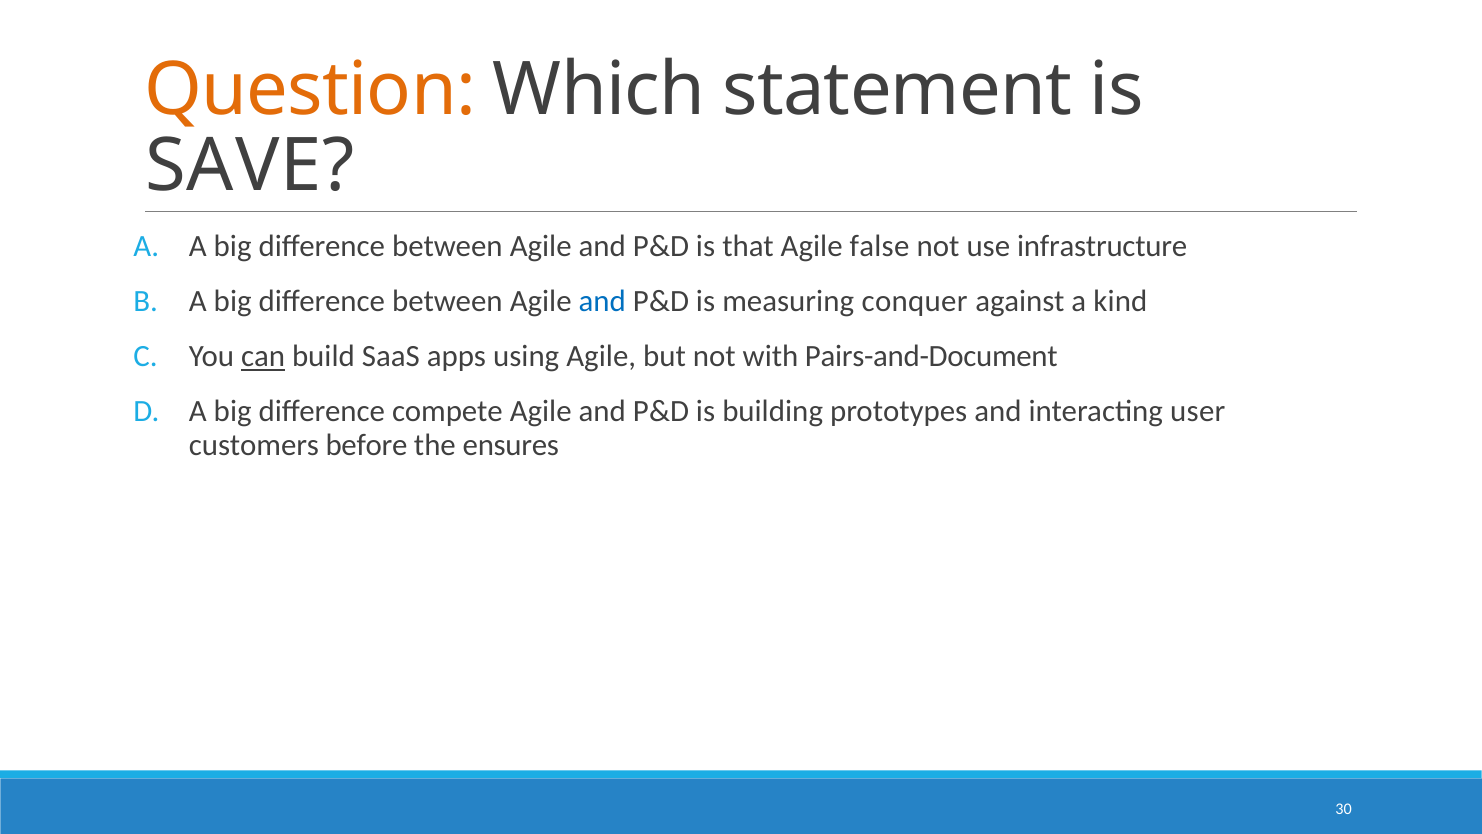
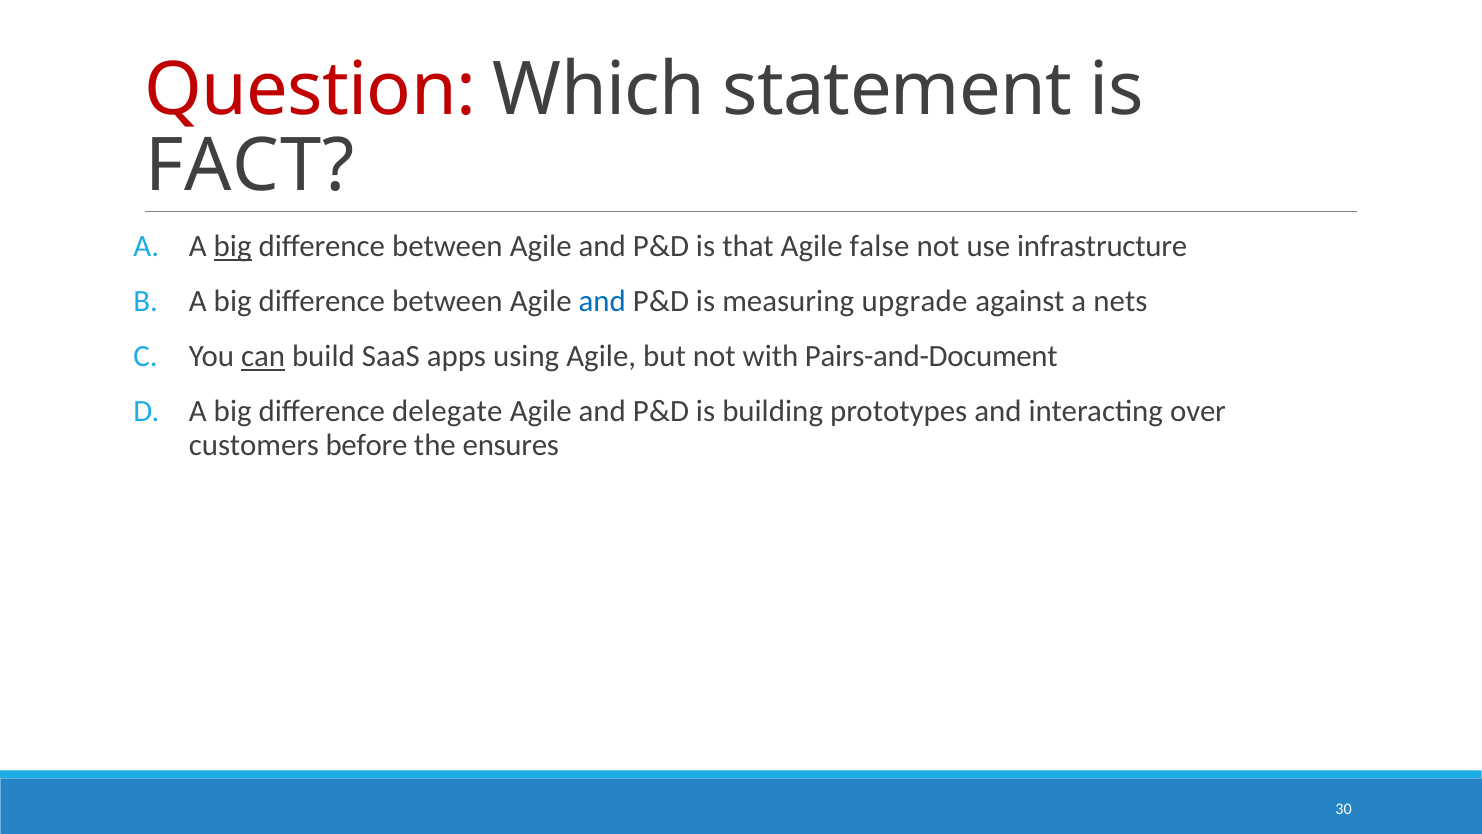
Question colour: orange -> red (310, 90)
SAVE: SAVE -> FACT (250, 166)
big underline: none -> present (233, 246)
conquer: conquer -> upgrade (915, 301)
kind: kind -> nets (1120, 301)
compete: compete -> delegate (447, 411)
user: user -> over (1198, 411)
